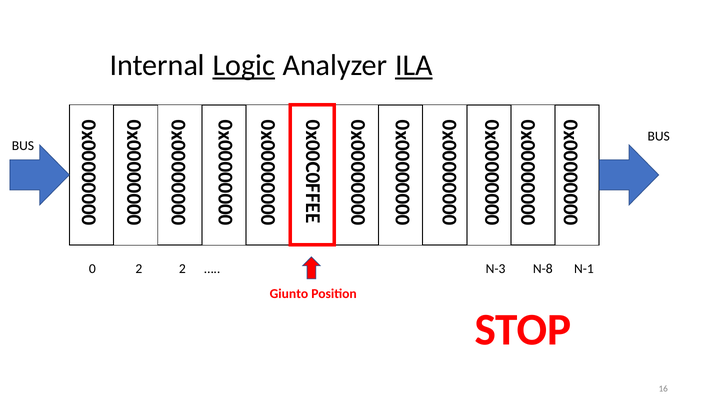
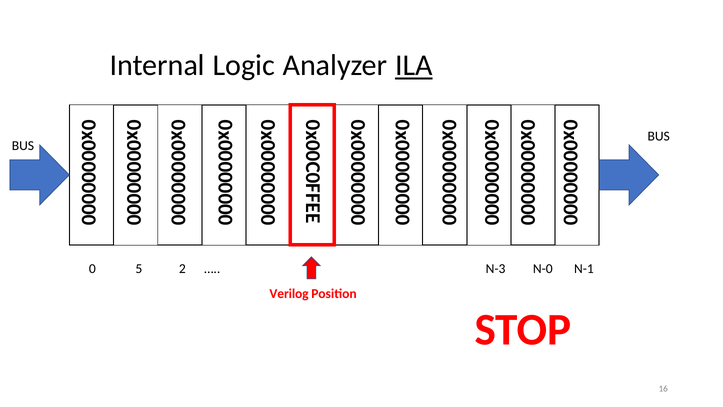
Logic underline: present -> none (244, 65)
0 2: 2 -> 5 (139, 268)
N-8: N-8 -> N-0 (543, 268)
Giunto: Giunto -> Verilog (289, 293)
